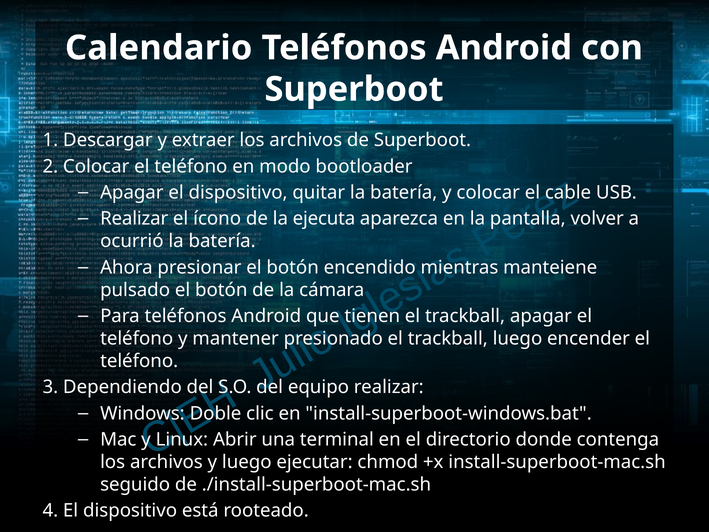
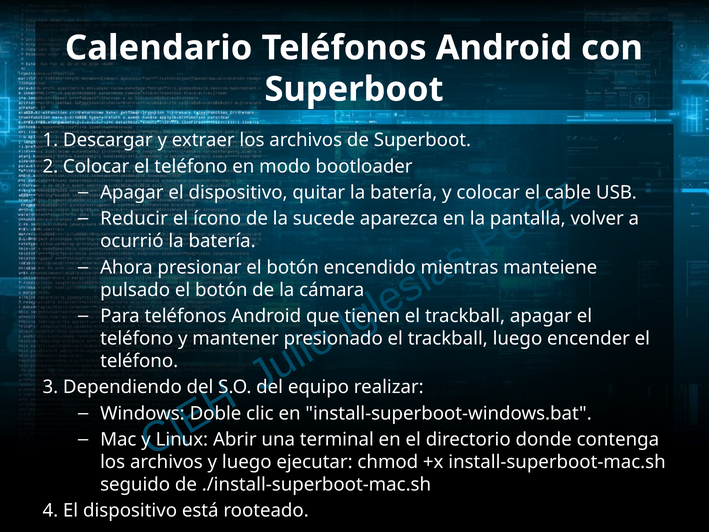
Realizar: Realizar -> Reducir (134, 219)
ejecuta: ejecuta -> sucede (324, 219)
